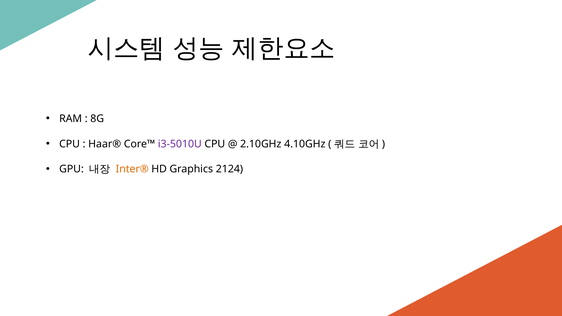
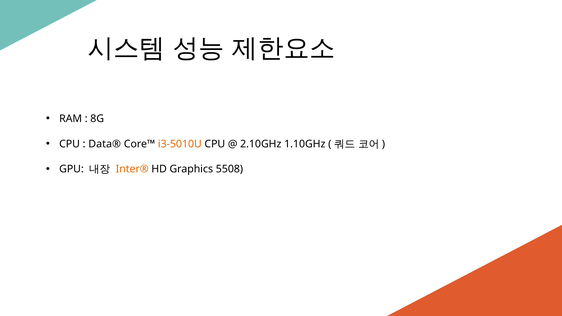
Haar®: Haar® -> Data® (105, 144)
i3-5010U colour: purple -> orange (180, 144)
4.10GHz: 4.10GHz -> 1.10GHz (305, 144)
2124: 2124 -> 5508 (229, 169)
